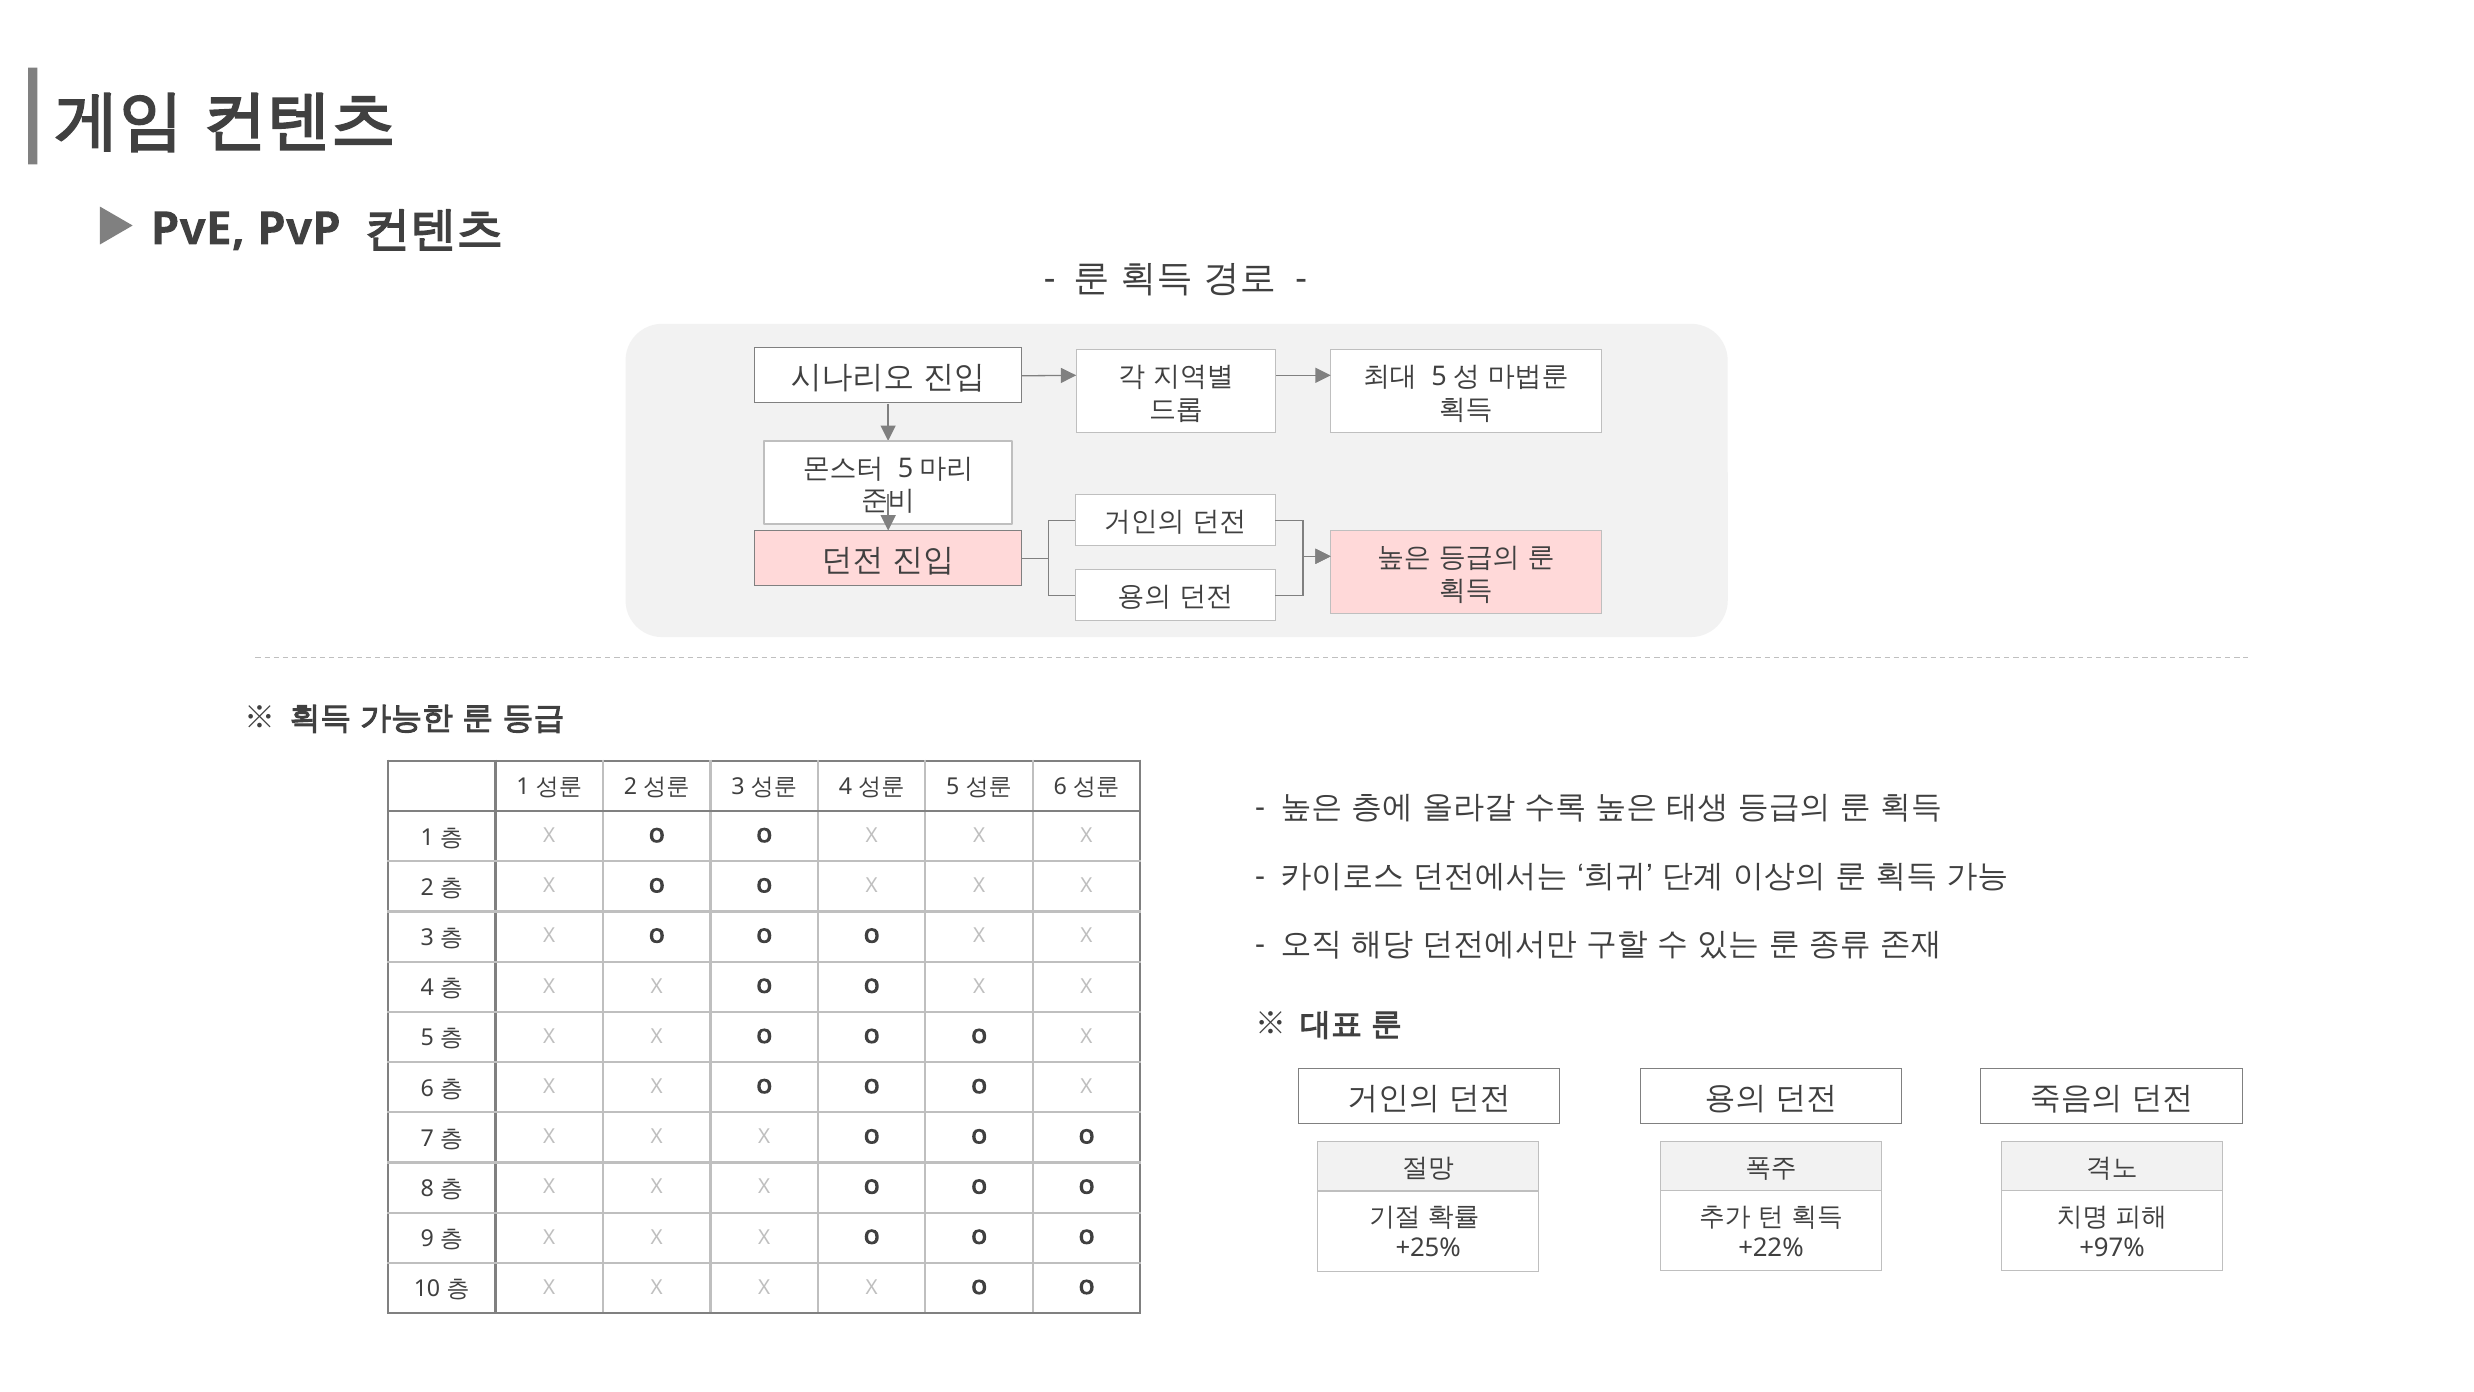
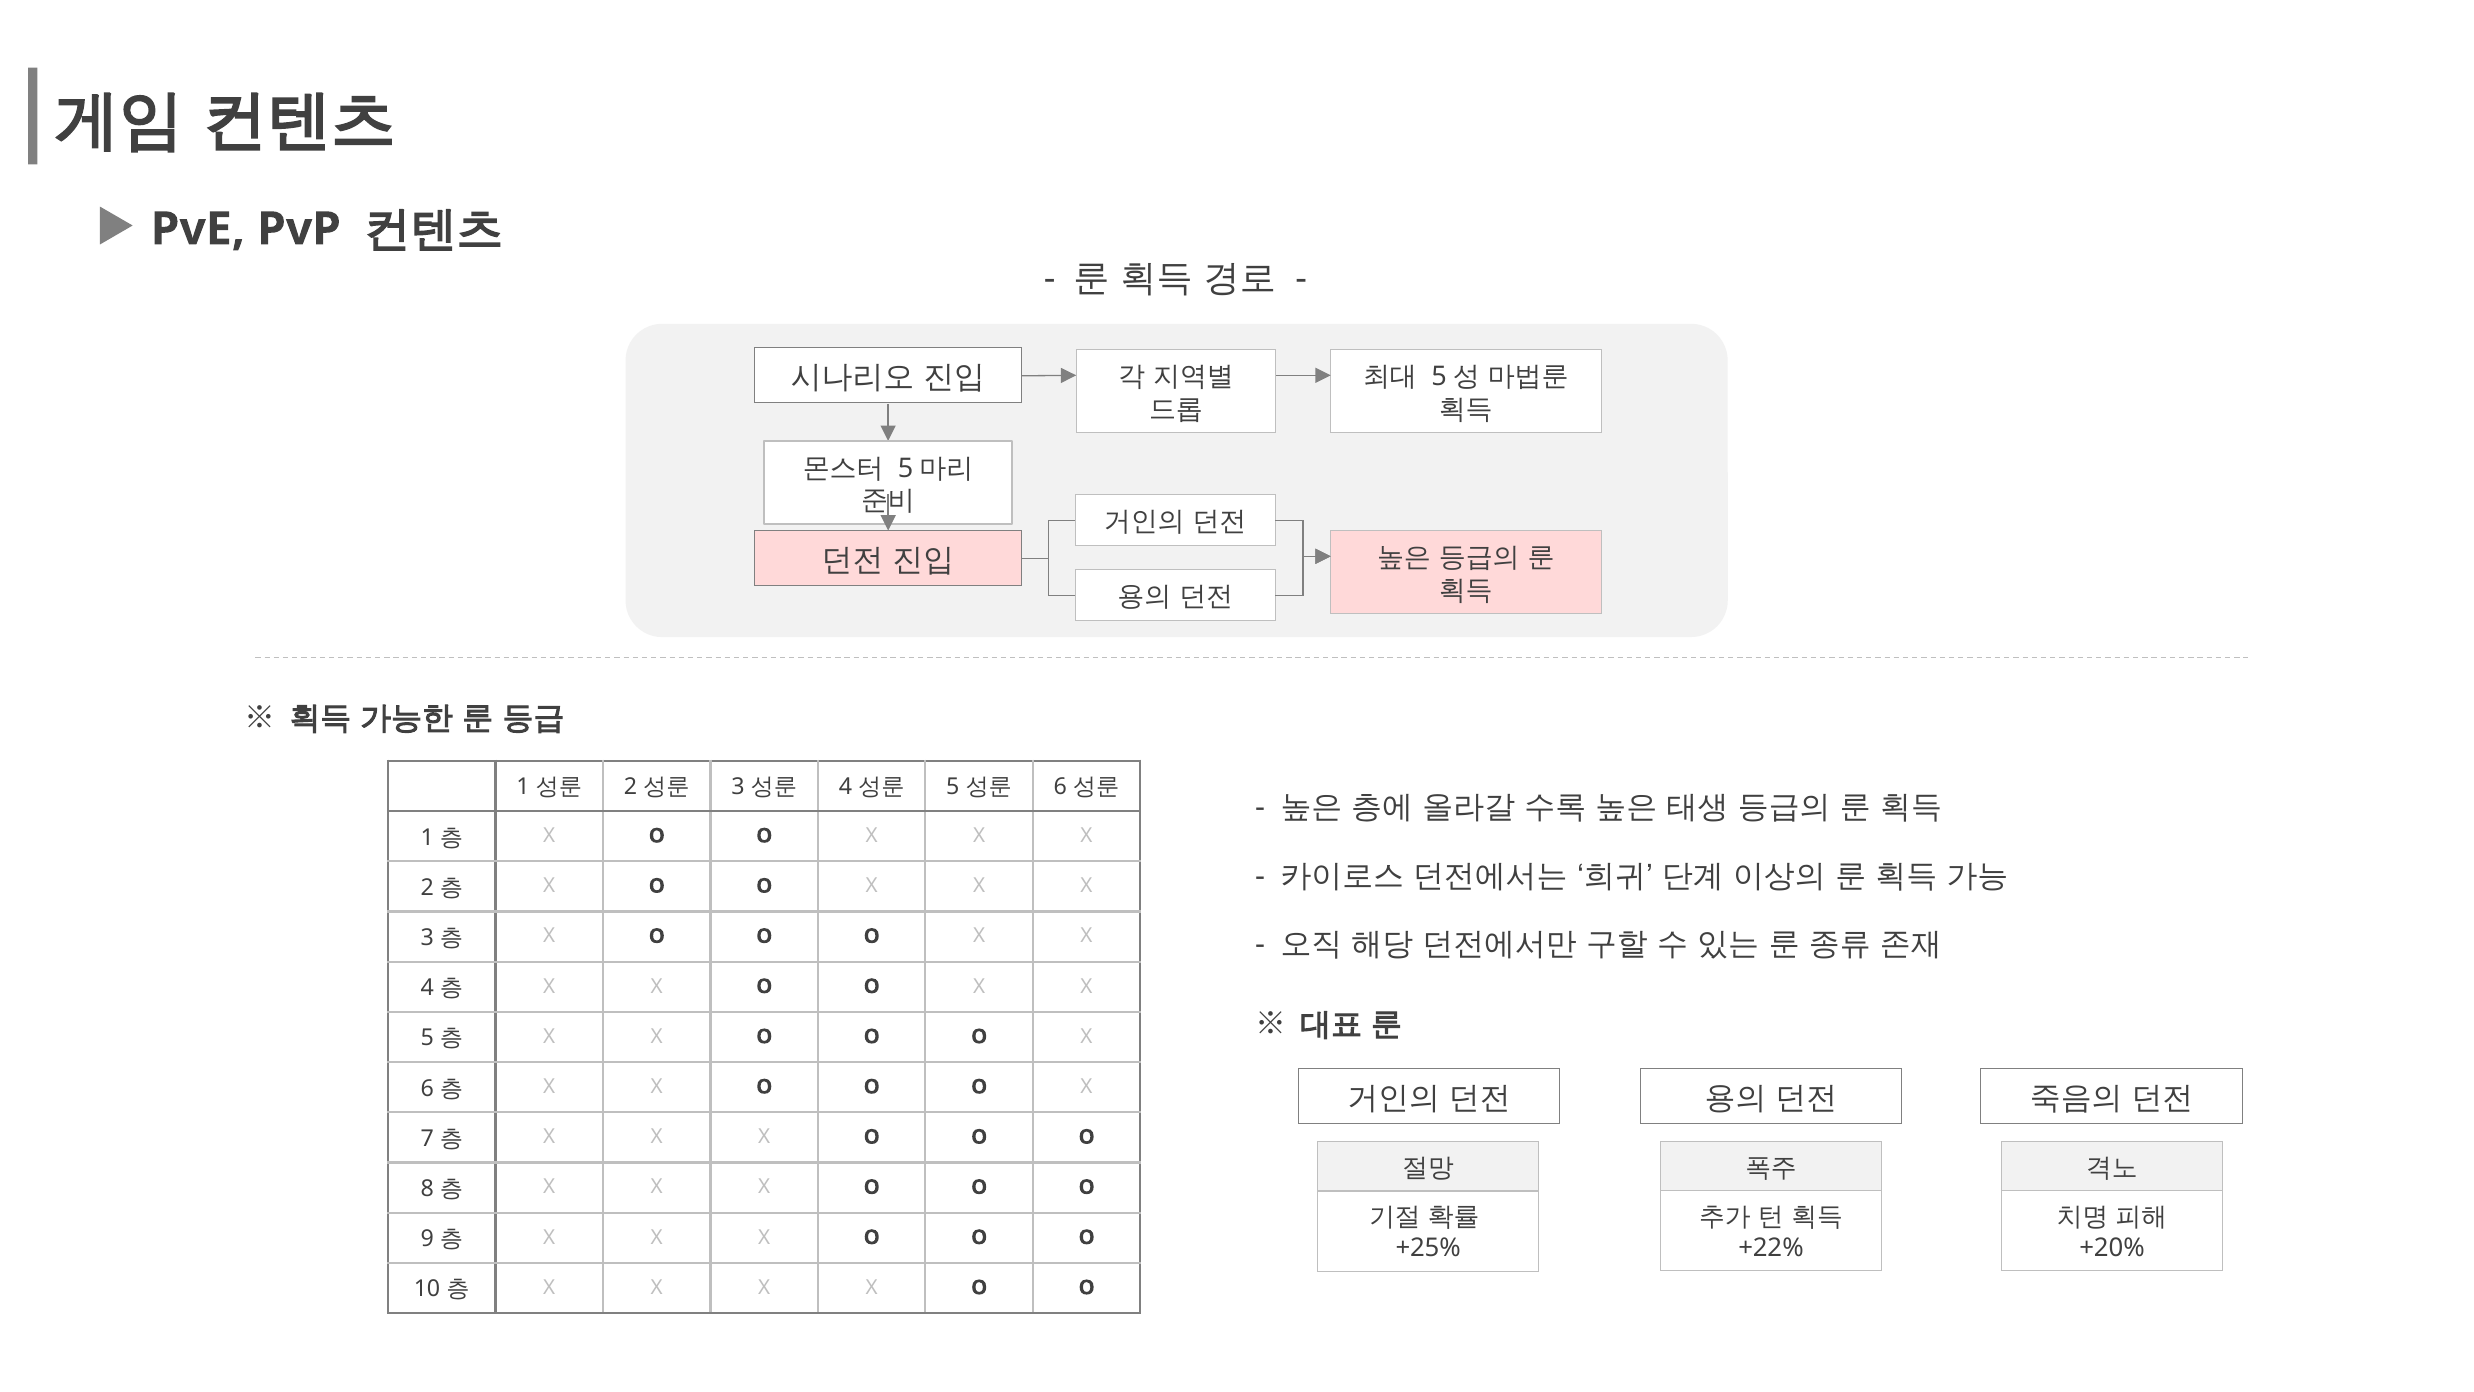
+97%: +97% -> +20% (2112, 1248)
